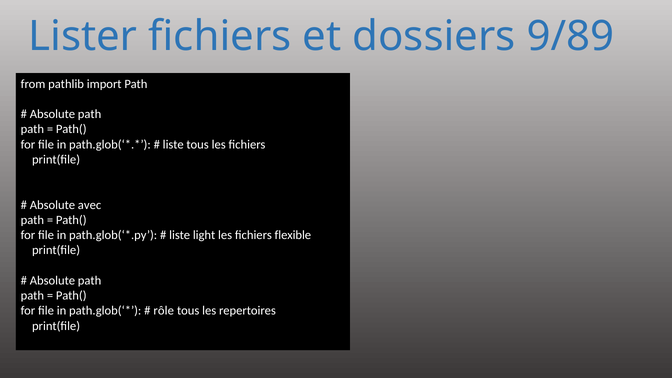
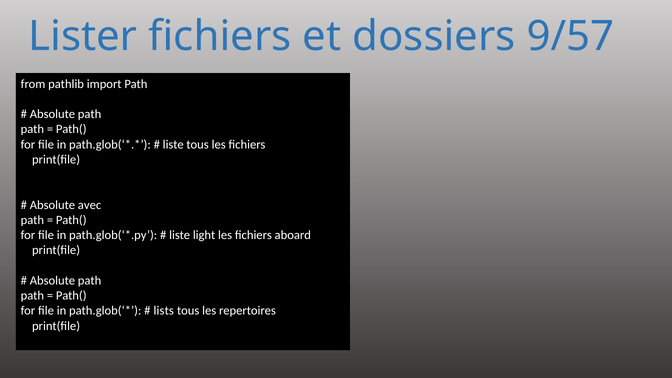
9/89: 9/89 -> 9/57 (570, 36)
flexible: flexible -> aboard (293, 235)
rôle: rôle -> lists (164, 311)
